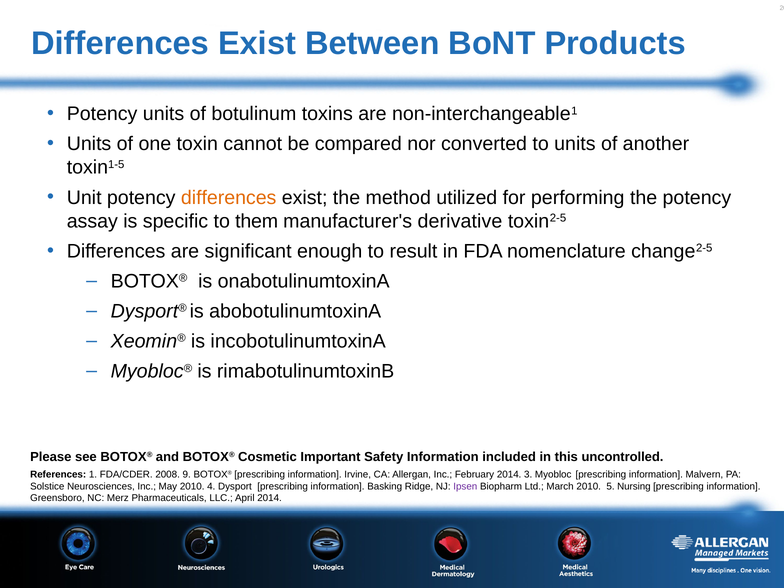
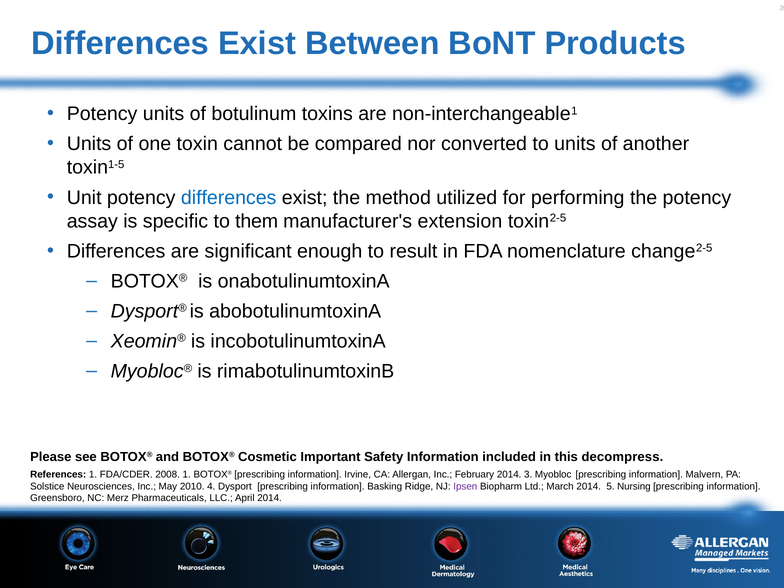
differences colour: orange -> blue (229, 198)
derivative: derivative -> extension (460, 221)
uncontrolled: uncontrolled -> decompress (622, 457)
2008 9: 9 -> 1 (187, 475)
March 2010: 2010 -> 2014 (589, 486)
